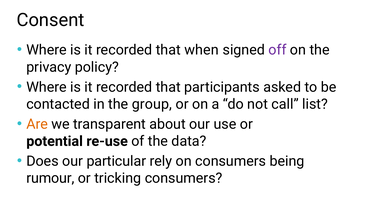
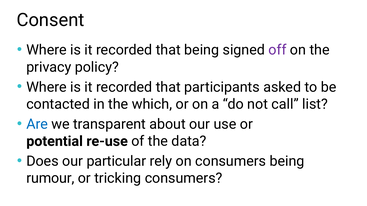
that when: when -> being (202, 50)
group: group -> which (152, 104)
Are colour: orange -> blue (37, 124)
